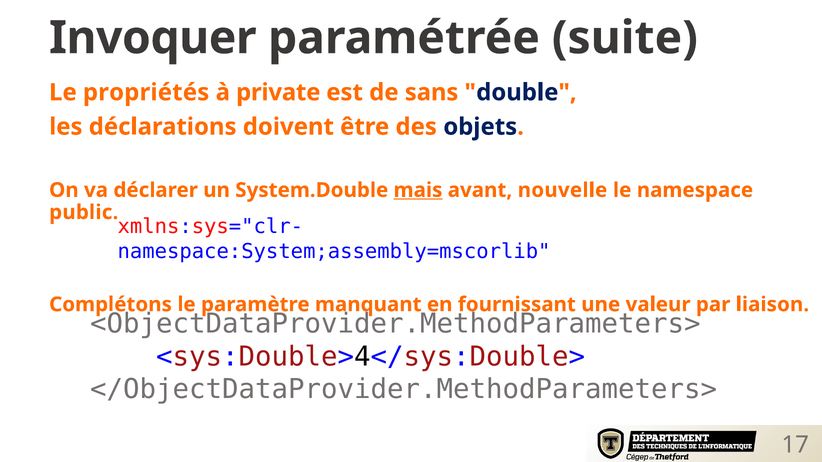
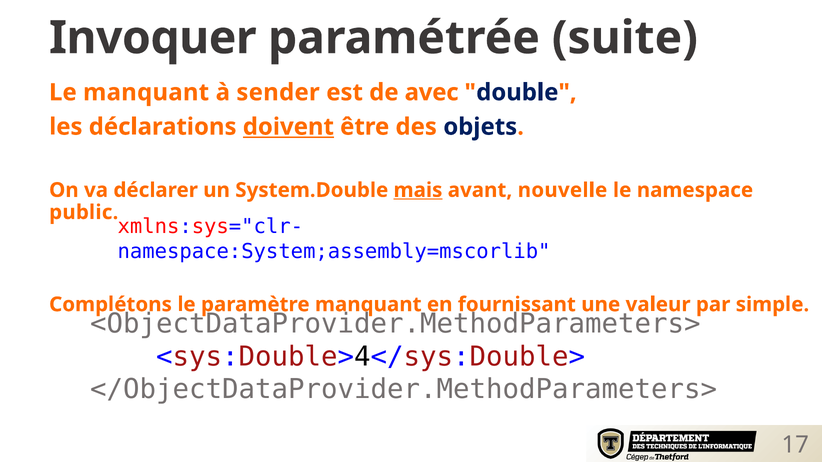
Le propriétés: propriétés -> manquant (146, 92)
private: private -> sender (278, 92)
sans: sans -> avec (432, 92)
doivent underline: none -> present (288, 127)
liaison: liaison -> simple (772, 305)
